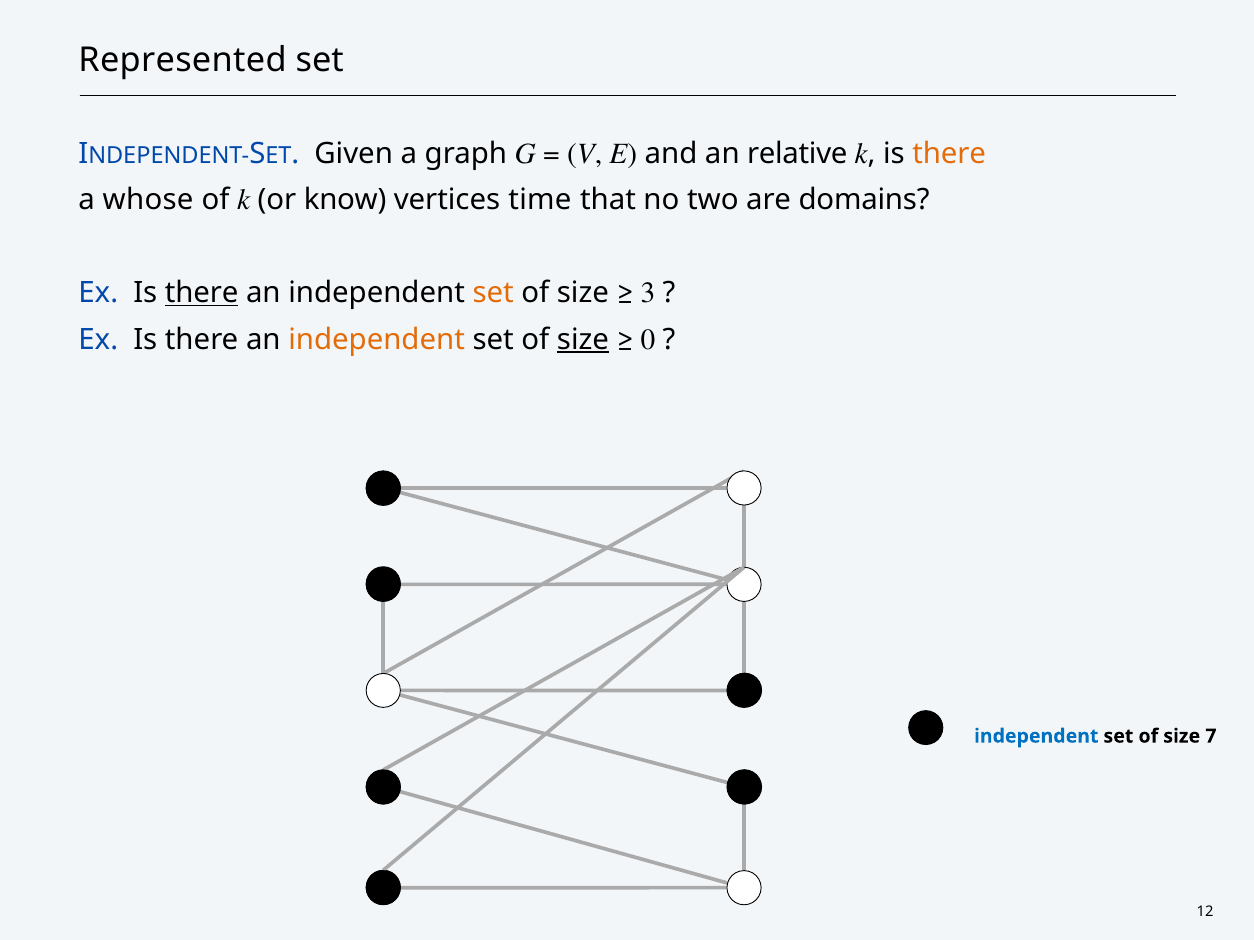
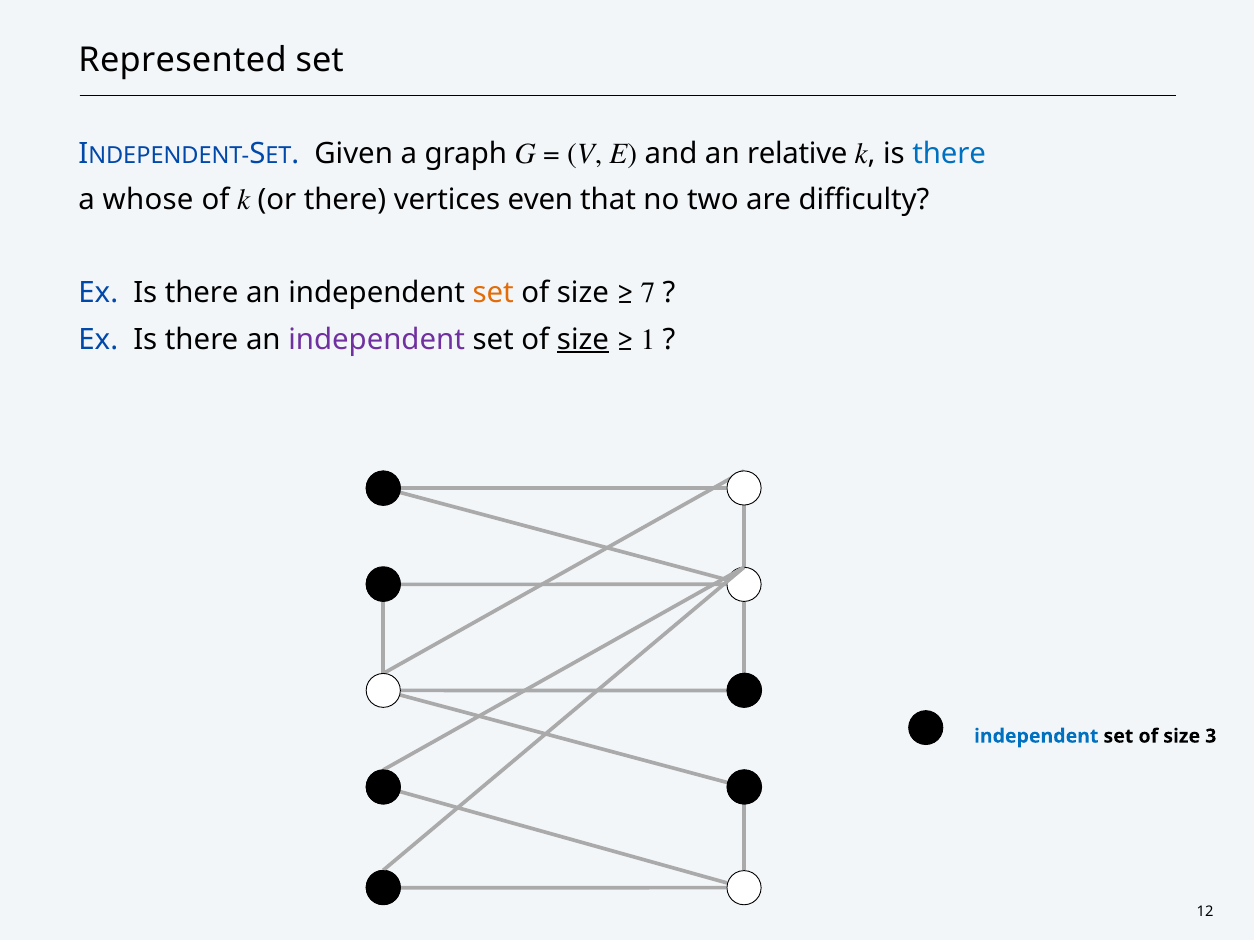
there colour: orange -> blue (949, 153)
or know: know -> there (345, 200)
time: time -> even (540, 200)
domains: domains -> difficulty (864, 200)
there underline: present -> none (202, 293)
3: 3 -> 7 (648, 293)
independent colour: orange -> purple (377, 340)
0: 0 -> 1 (648, 340)
7: 7 -> 3 (1211, 737)
